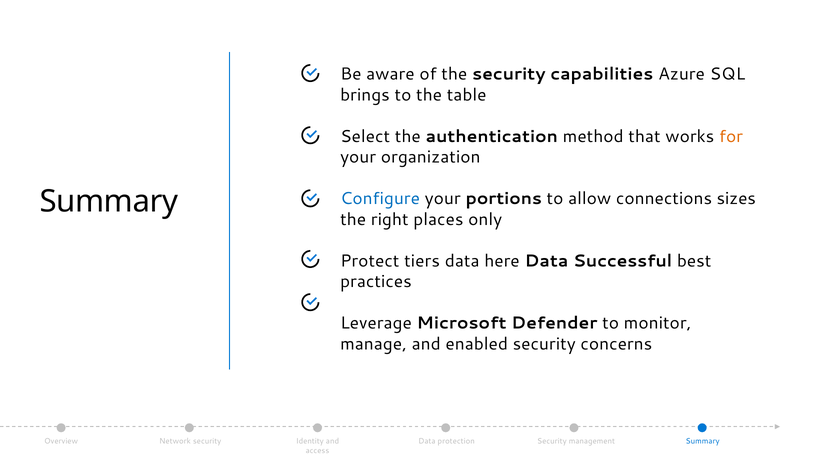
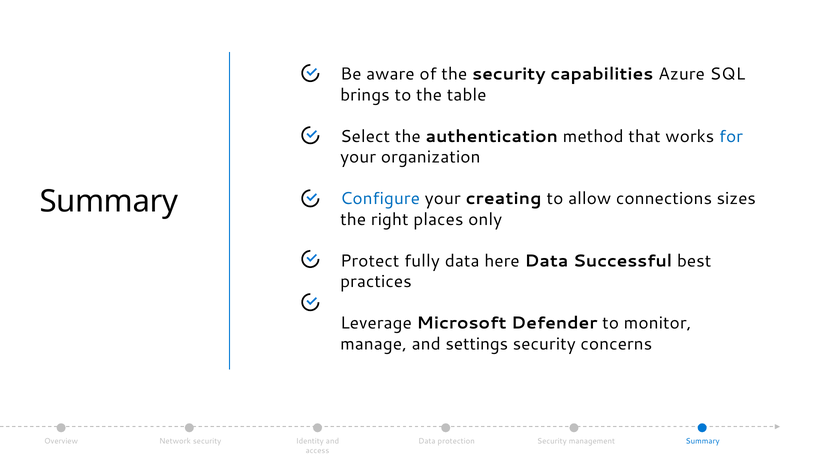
for colour: orange -> blue (731, 136)
portions: portions -> creating (504, 199)
tiers: tiers -> fully (422, 261)
enabled: enabled -> settings (477, 344)
